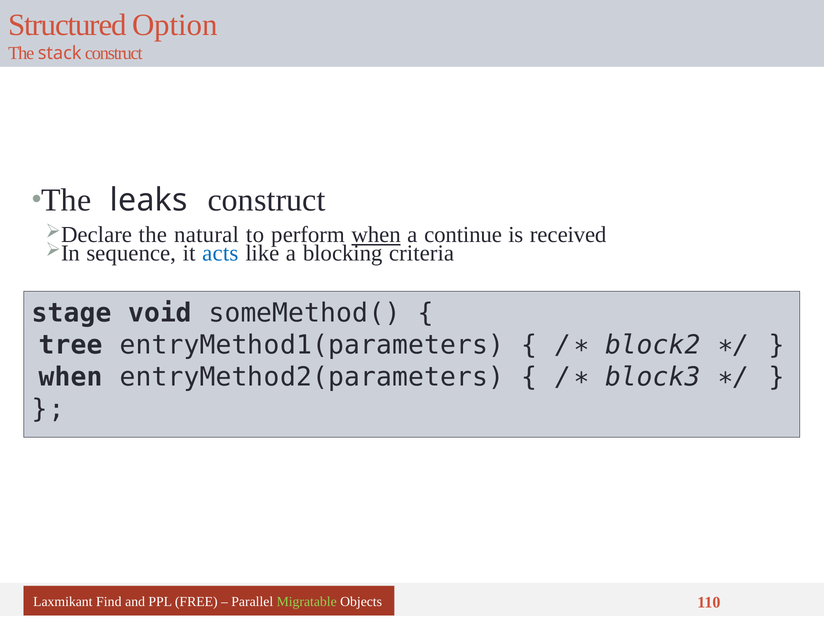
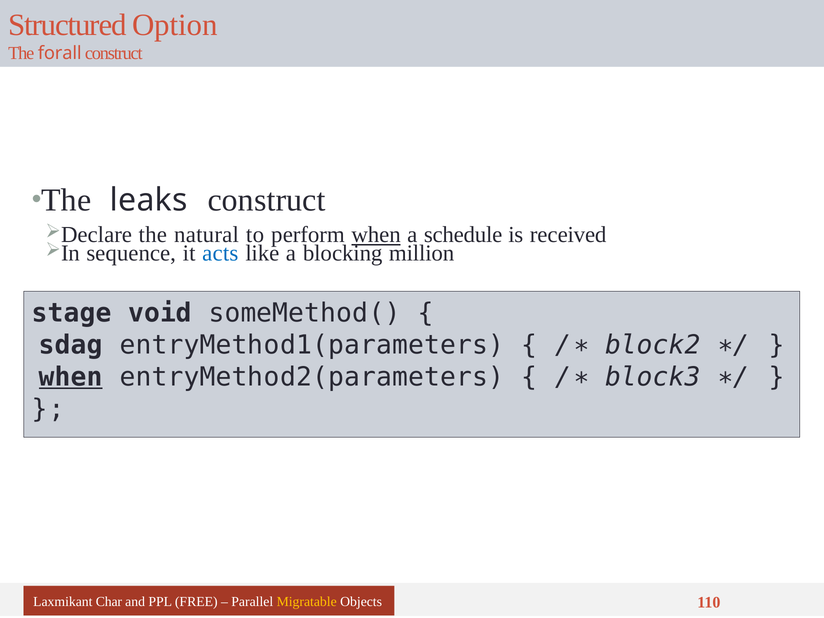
stack: stack -> forall (60, 53)
continue: continue -> schedule (463, 235)
criteria: criteria -> million (422, 253)
tree: tree -> sdag (71, 345)
when underline: none -> present (71, 377)
Find: Find -> Char (109, 602)
Migratable colour: light green -> yellow (307, 602)
